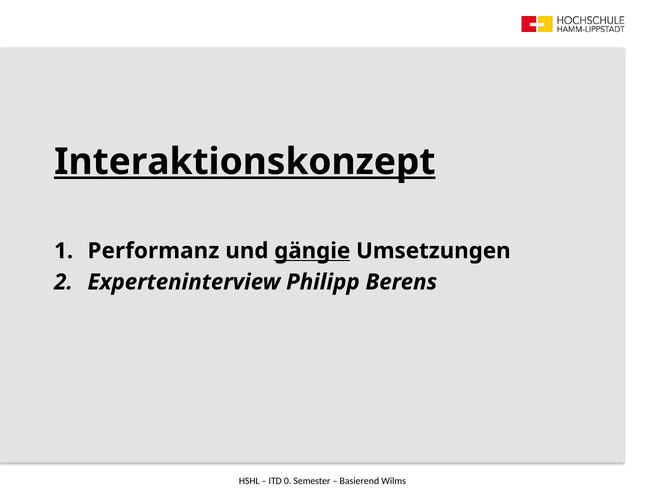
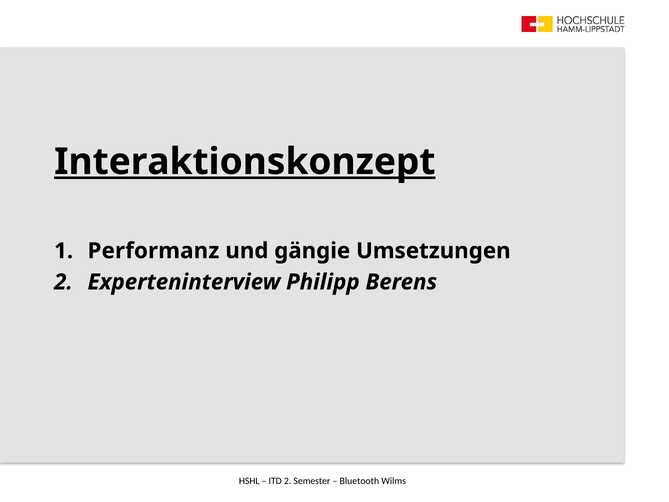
gängie underline: present -> none (312, 251)
ITD 0: 0 -> 2 (288, 481)
Basierend: Basierend -> Bluetooth (359, 481)
